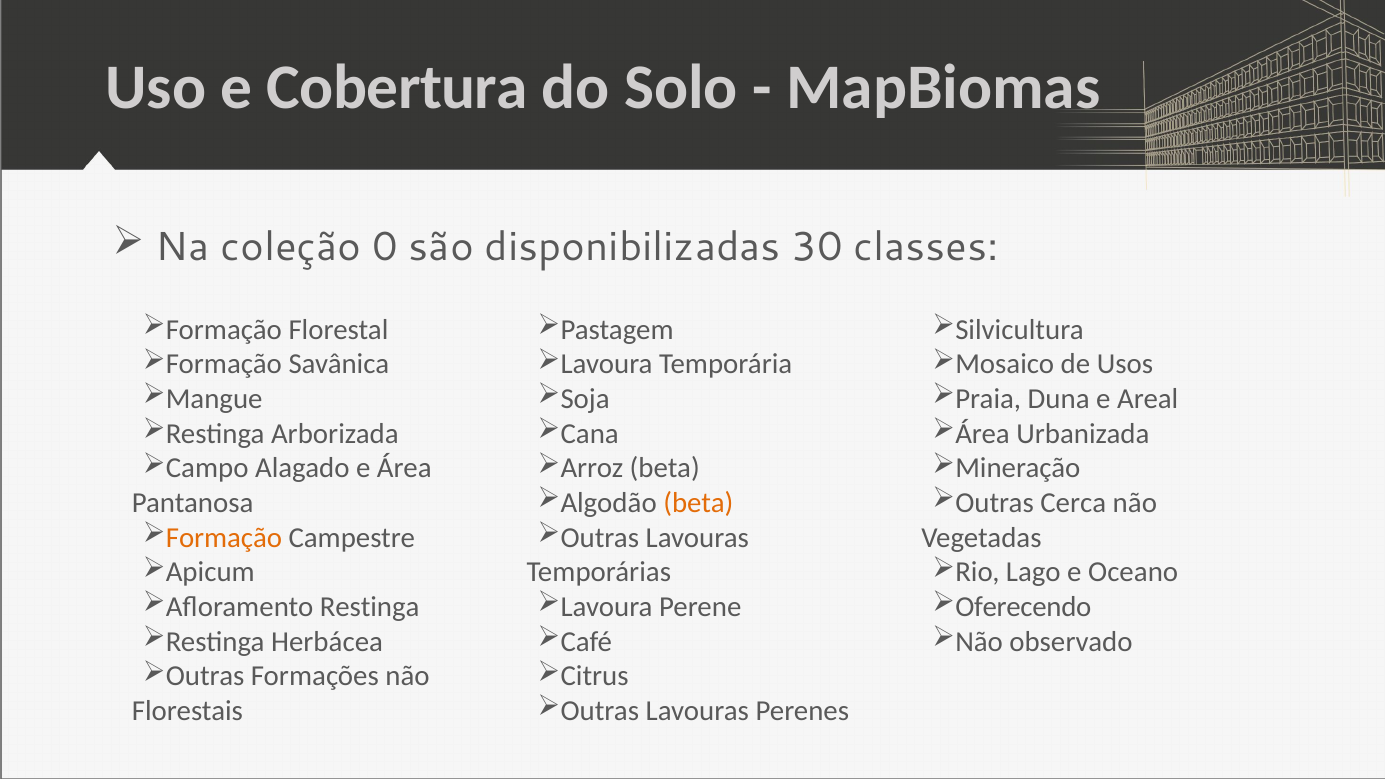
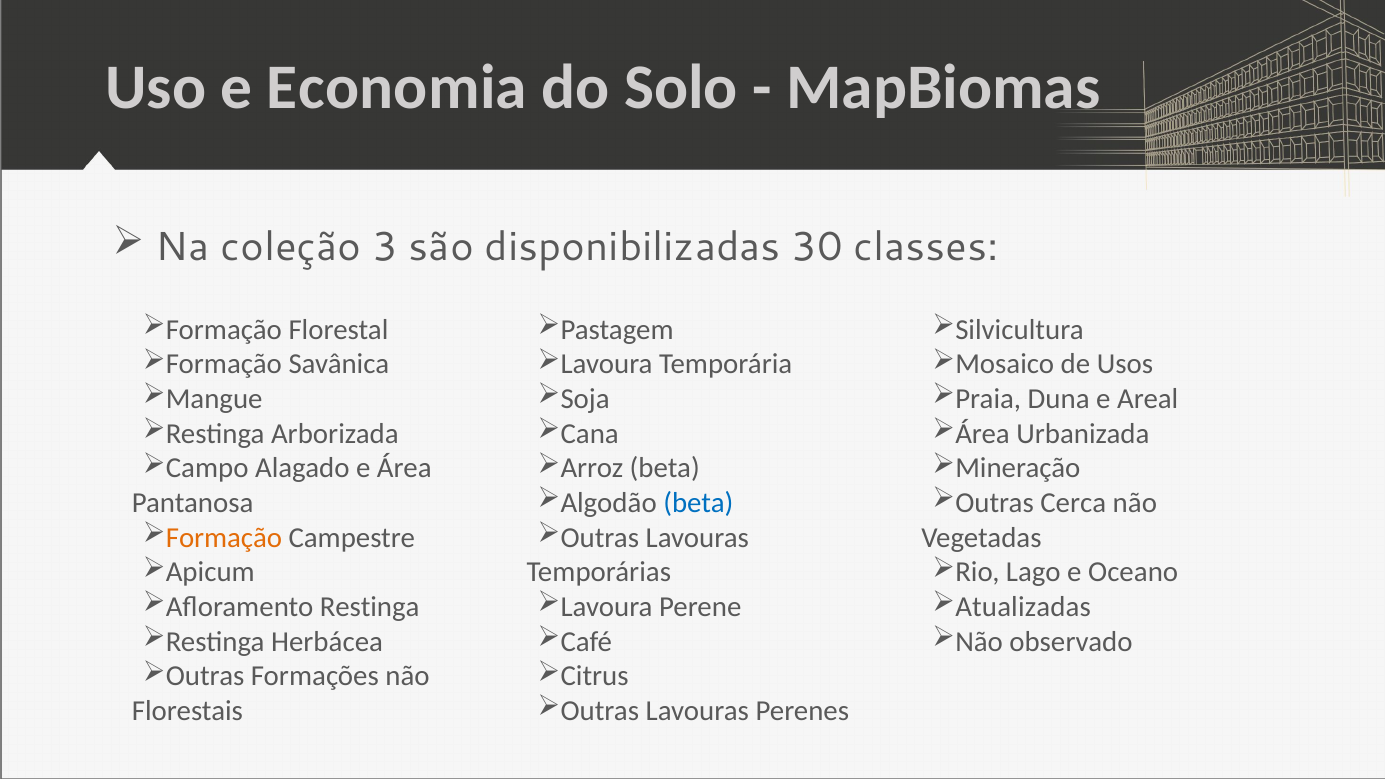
Cobertura: Cobertura -> Economia (397, 87)
0: 0 -> 3 (385, 247)
beta colour: orange -> blue (698, 503)
Oferecendo: Oferecendo -> Atualizadas (1023, 607)
